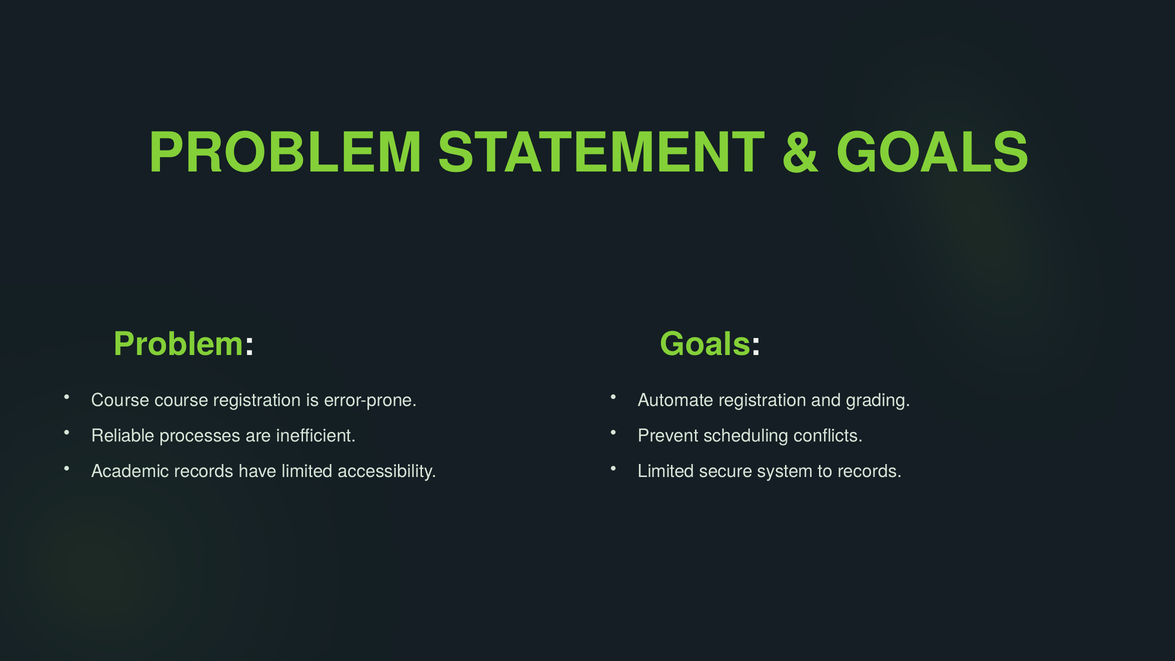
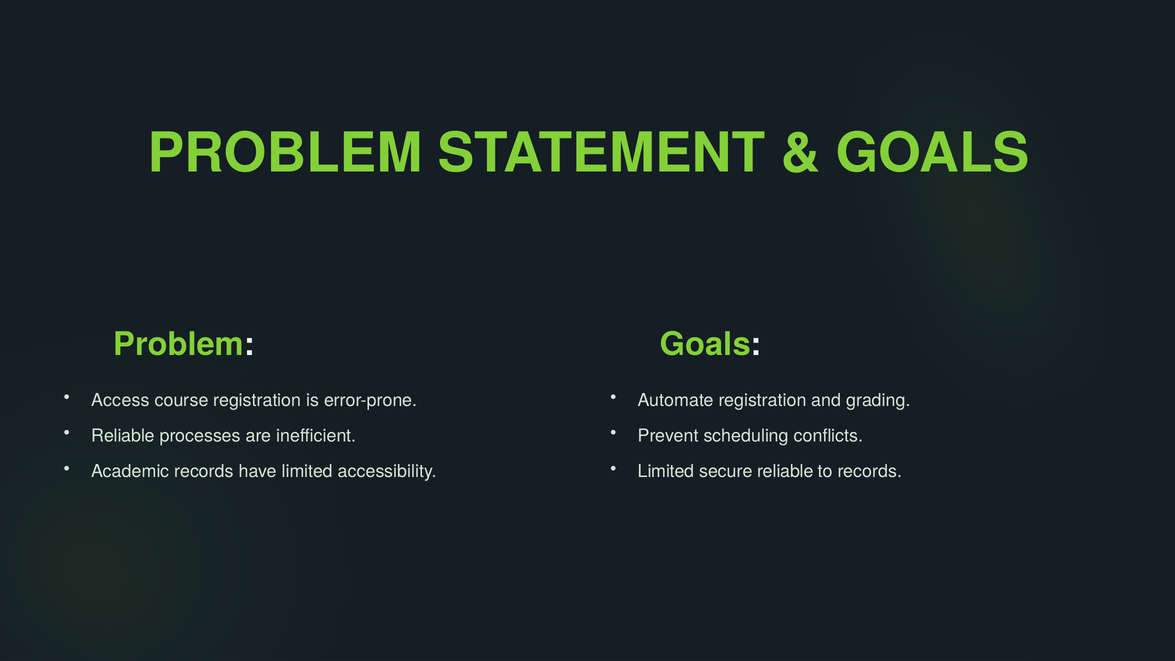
Course: Course -> Access (120, 400)
secure system: system -> reliable (785, 471)
